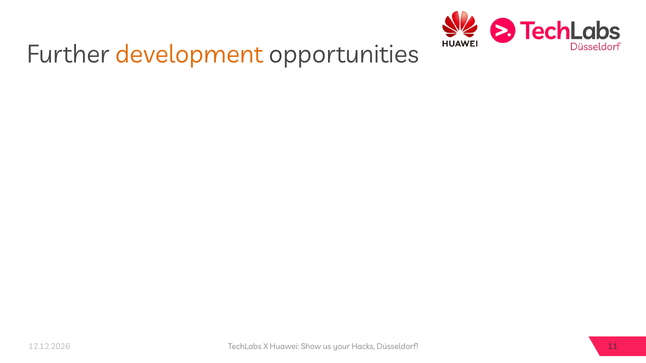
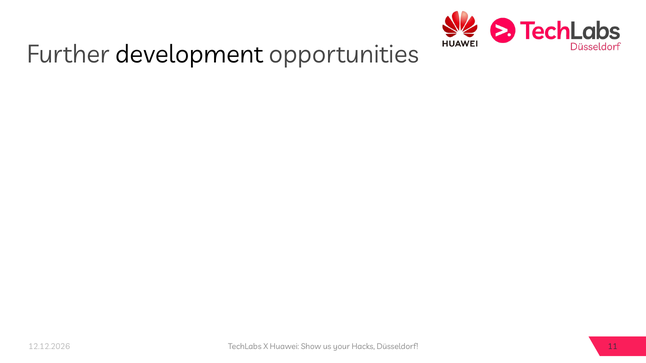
development colour: orange -> black (189, 54)
